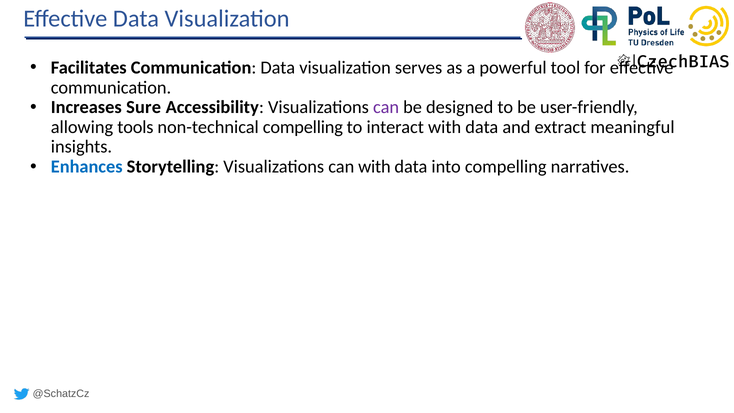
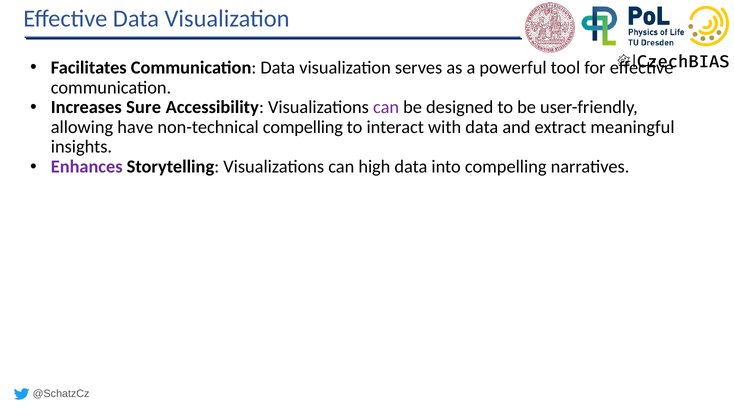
tools: tools -> have (135, 127)
Enhances colour: blue -> purple (87, 167)
can with: with -> high (374, 167)
